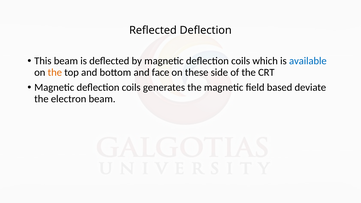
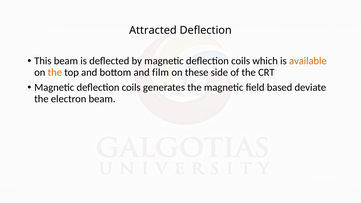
Reflected: Reflected -> Attracted (153, 30)
available colour: blue -> orange (308, 61)
face: face -> film (160, 72)
